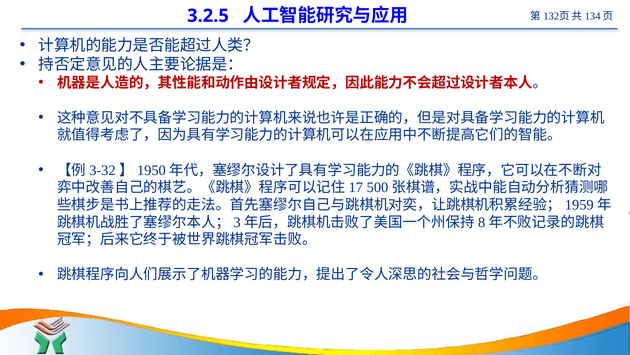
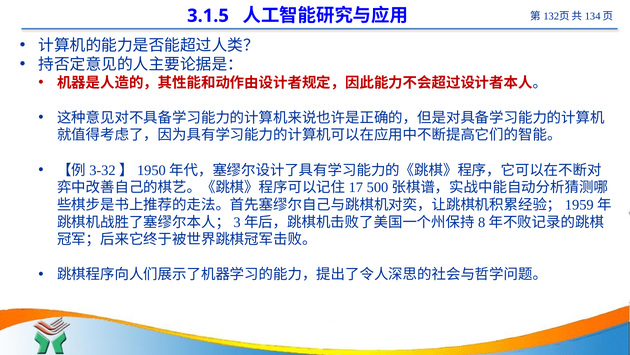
3.2.5: 3.2.5 -> 3.1.5 (208, 16)
